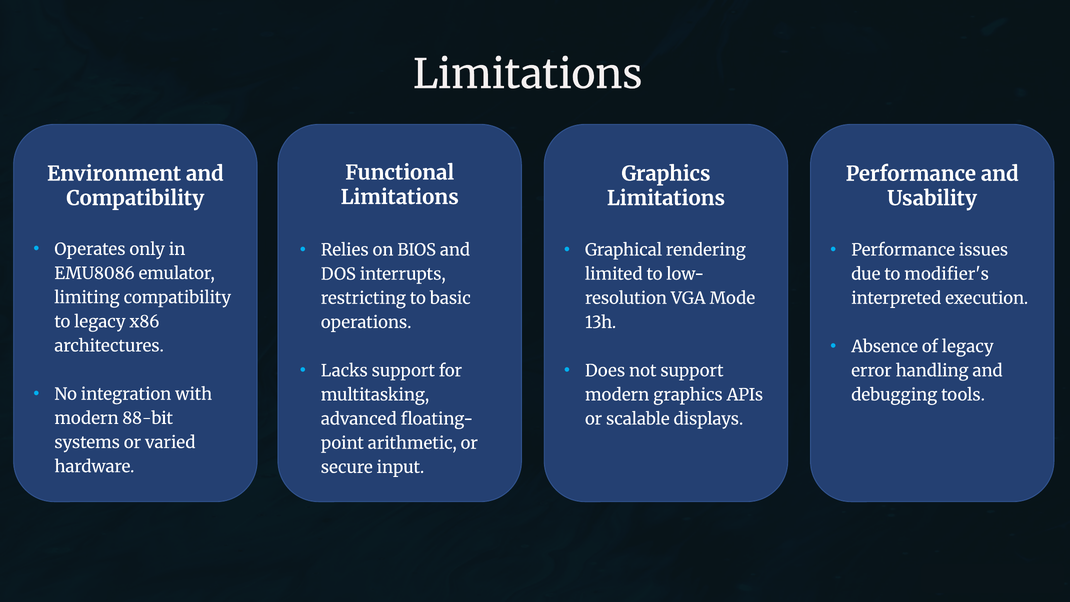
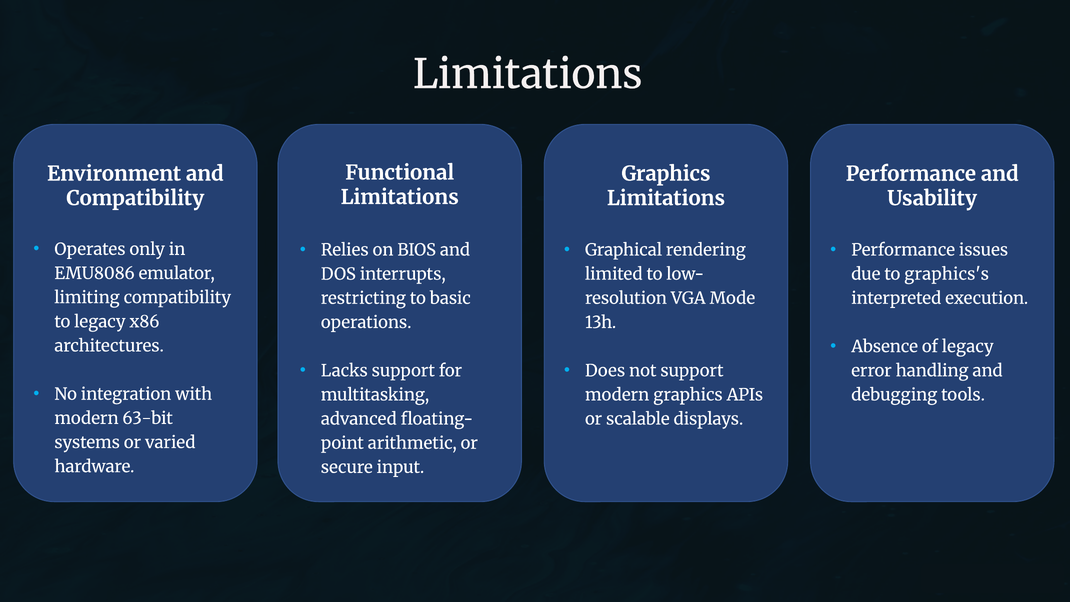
modifier's: modifier's -> graphics's (947, 274)
88-bit: 88-bit -> 63-bit (148, 418)
